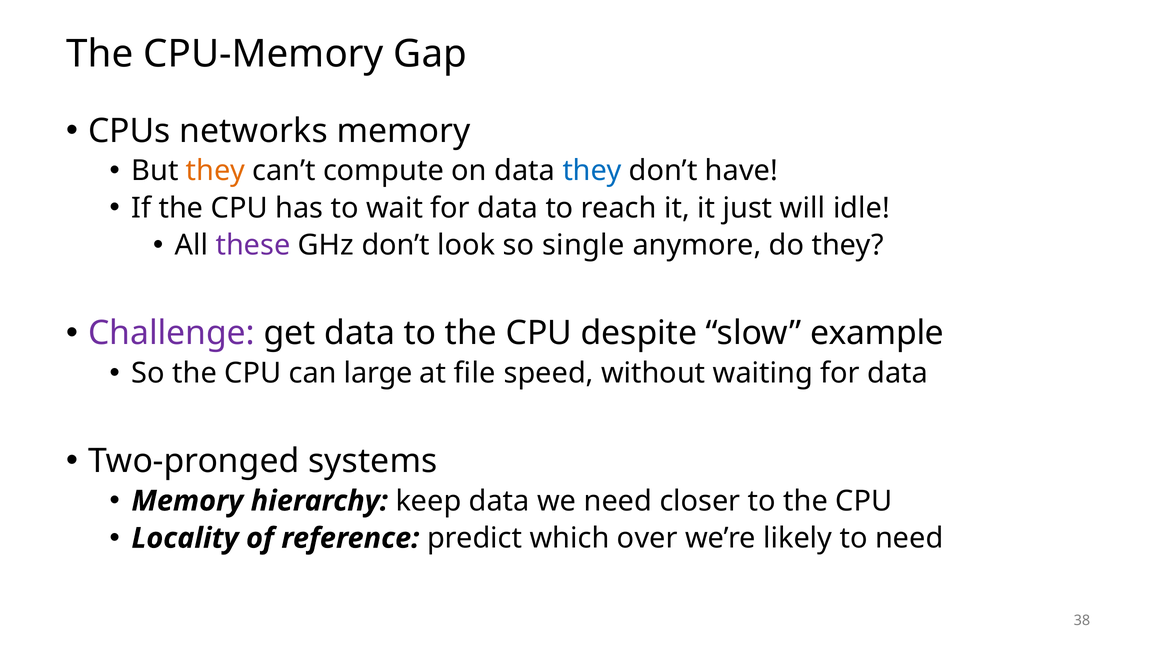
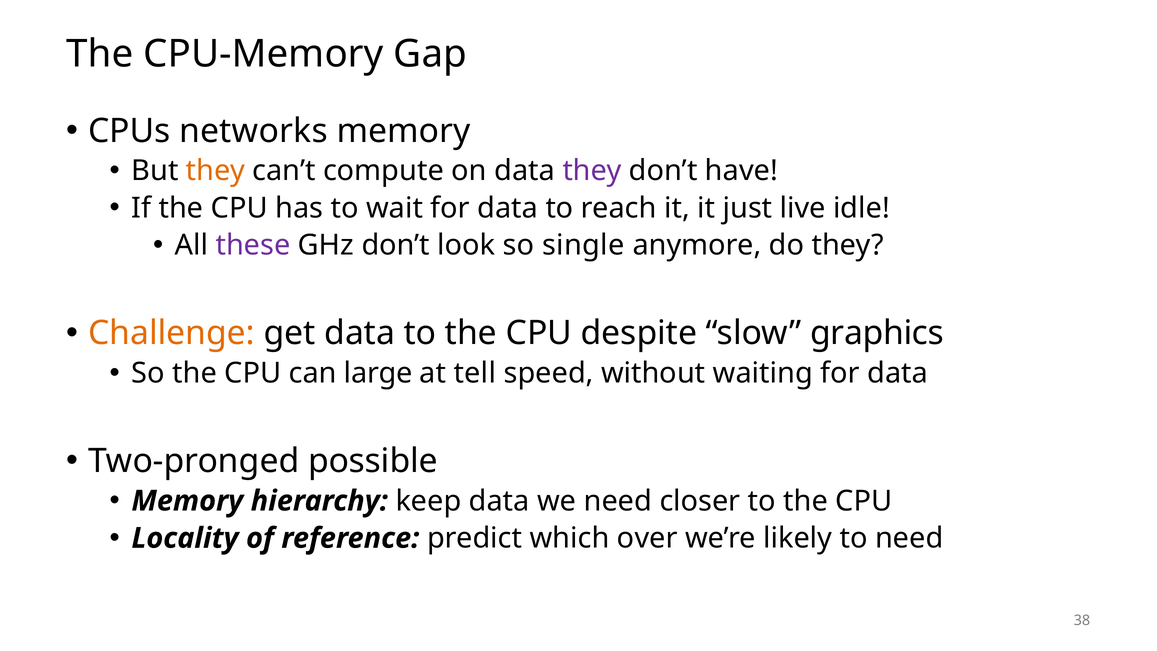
they colour: blue -> purple (592, 171)
will: will -> live (803, 208)
Challenge colour: purple -> orange (172, 333)
example: example -> graphics (877, 333)
file: file -> tell (475, 373)
systems: systems -> possible (373, 461)
